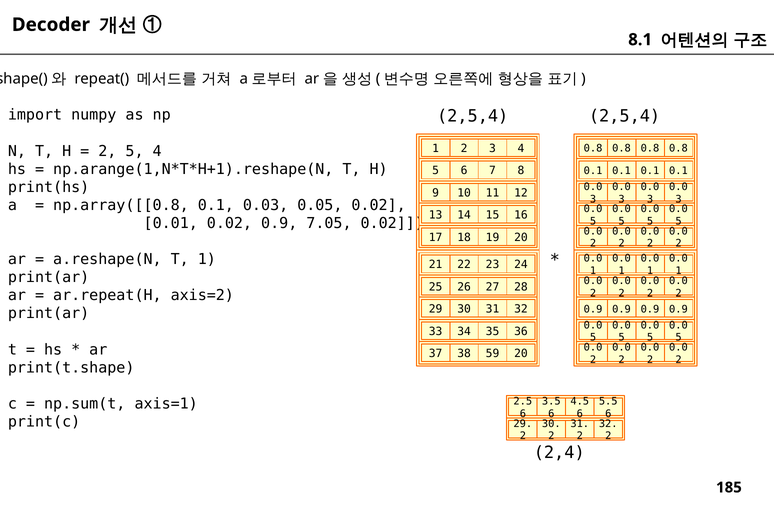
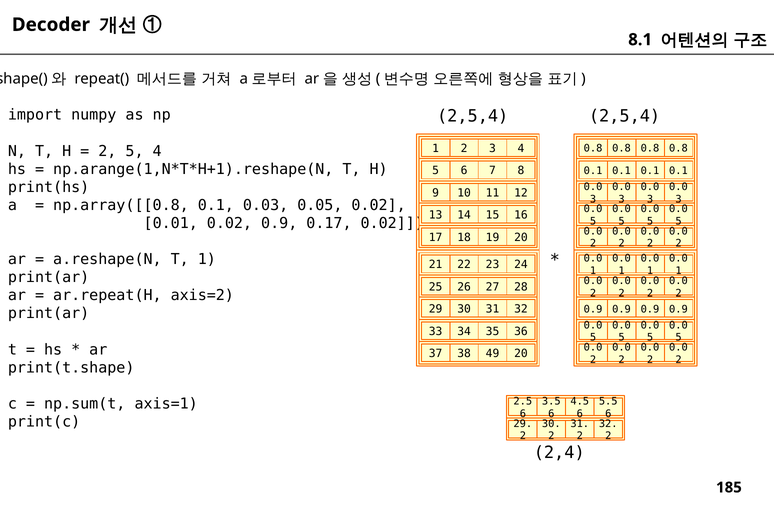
7.05: 7.05 -> 0.17 (329, 223)
59: 59 -> 49 (493, 354)
